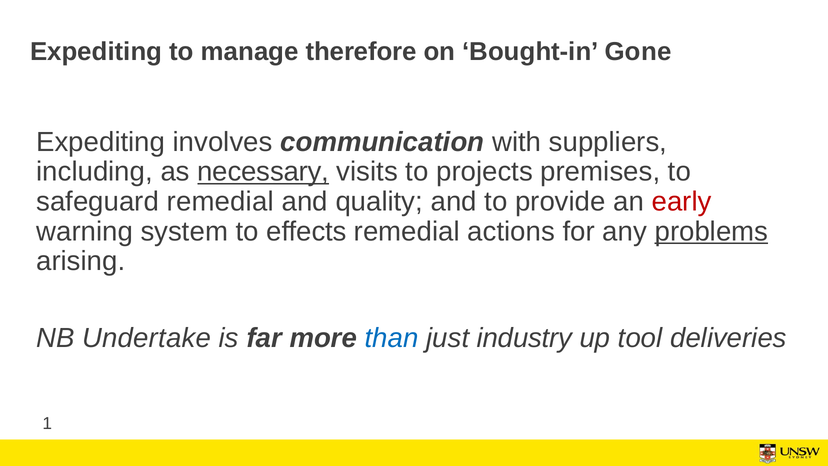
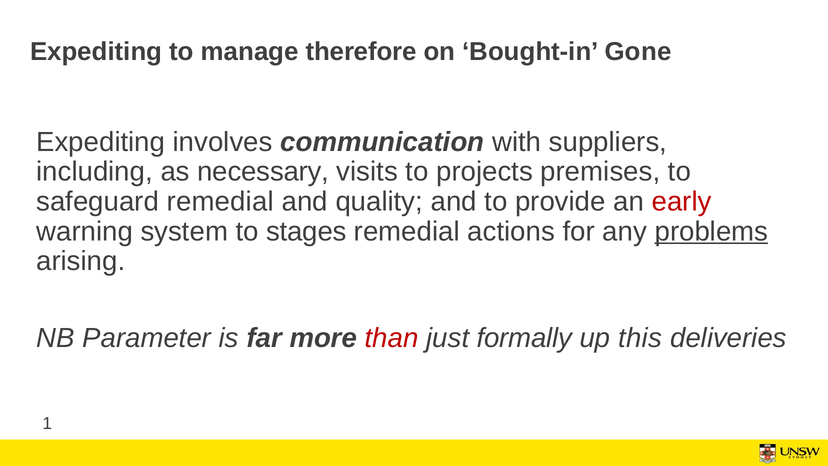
necessary underline: present -> none (263, 172)
effects: effects -> stages (306, 231)
Undertake: Undertake -> Parameter (147, 338)
than colour: blue -> red (392, 338)
industry: industry -> formally (524, 338)
tool: tool -> this (640, 338)
